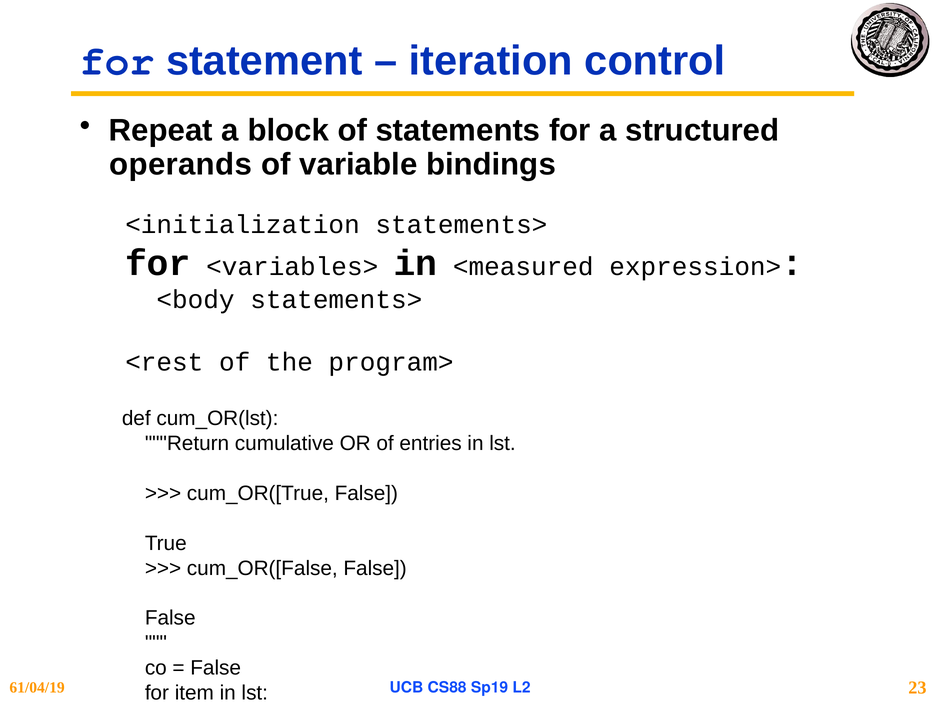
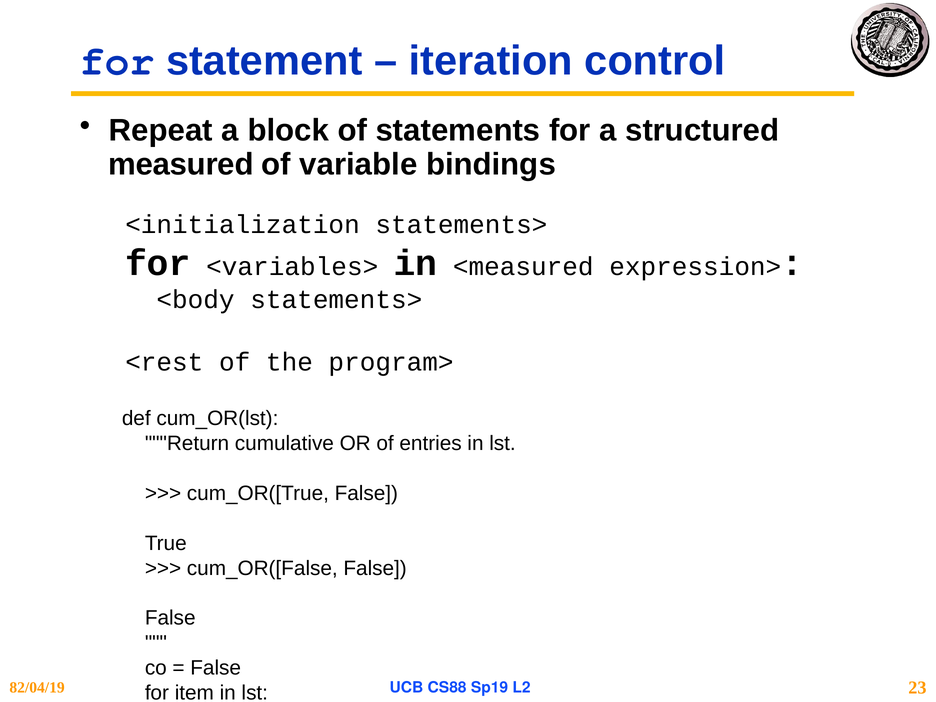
operands: operands -> measured (181, 164)
61/04/19: 61/04/19 -> 82/04/19 (37, 687)
